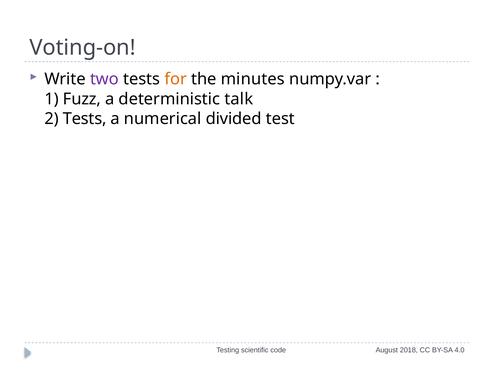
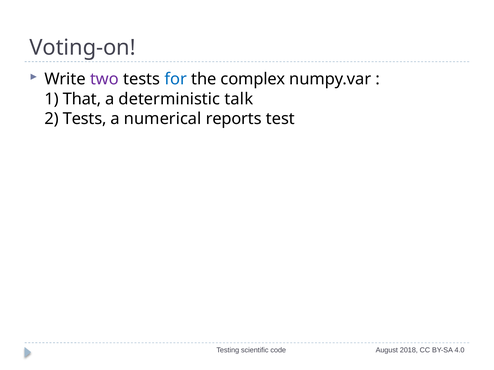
for colour: orange -> blue (176, 79)
minutes: minutes -> complex (253, 79)
Fuzz: Fuzz -> That (82, 99)
divided: divided -> reports (234, 119)
